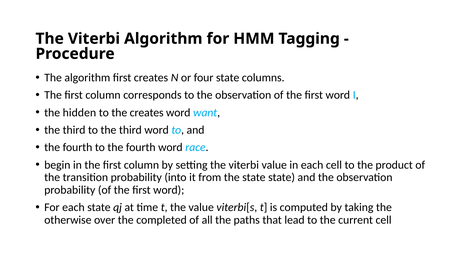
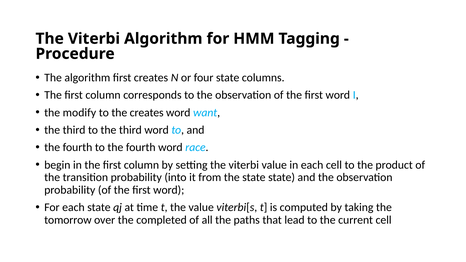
hidden: hidden -> modify (79, 113)
otherwise: otherwise -> tomorrow (68, 220)
